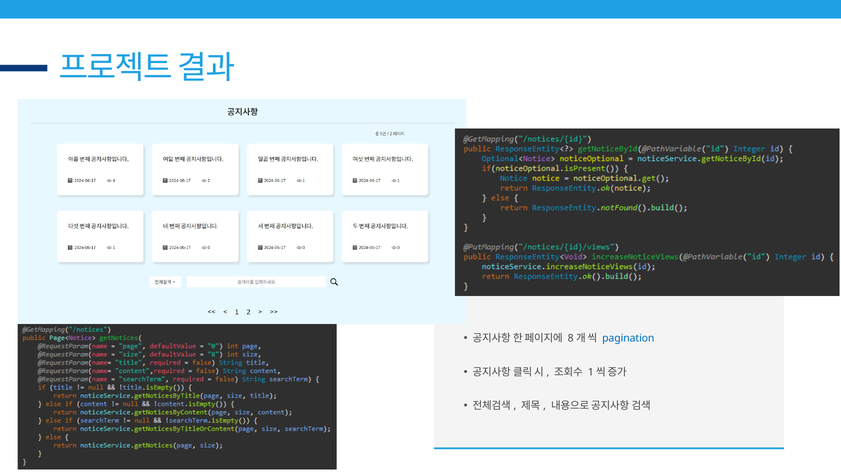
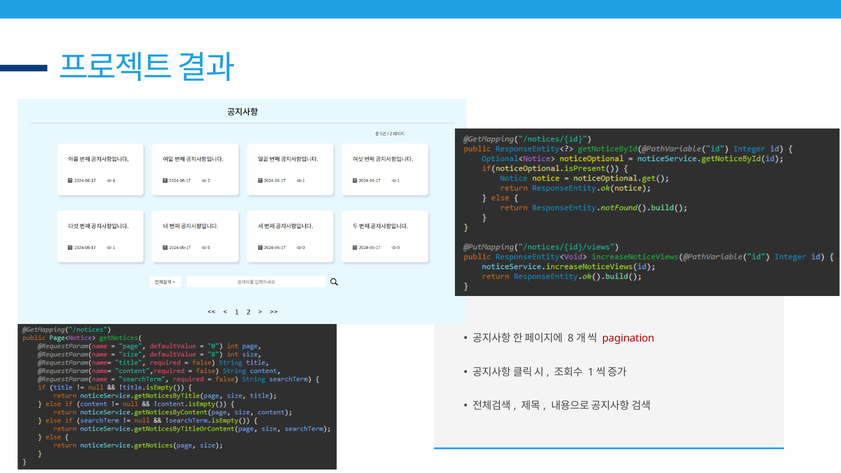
pagination colour: blue -> red (628, 339)
